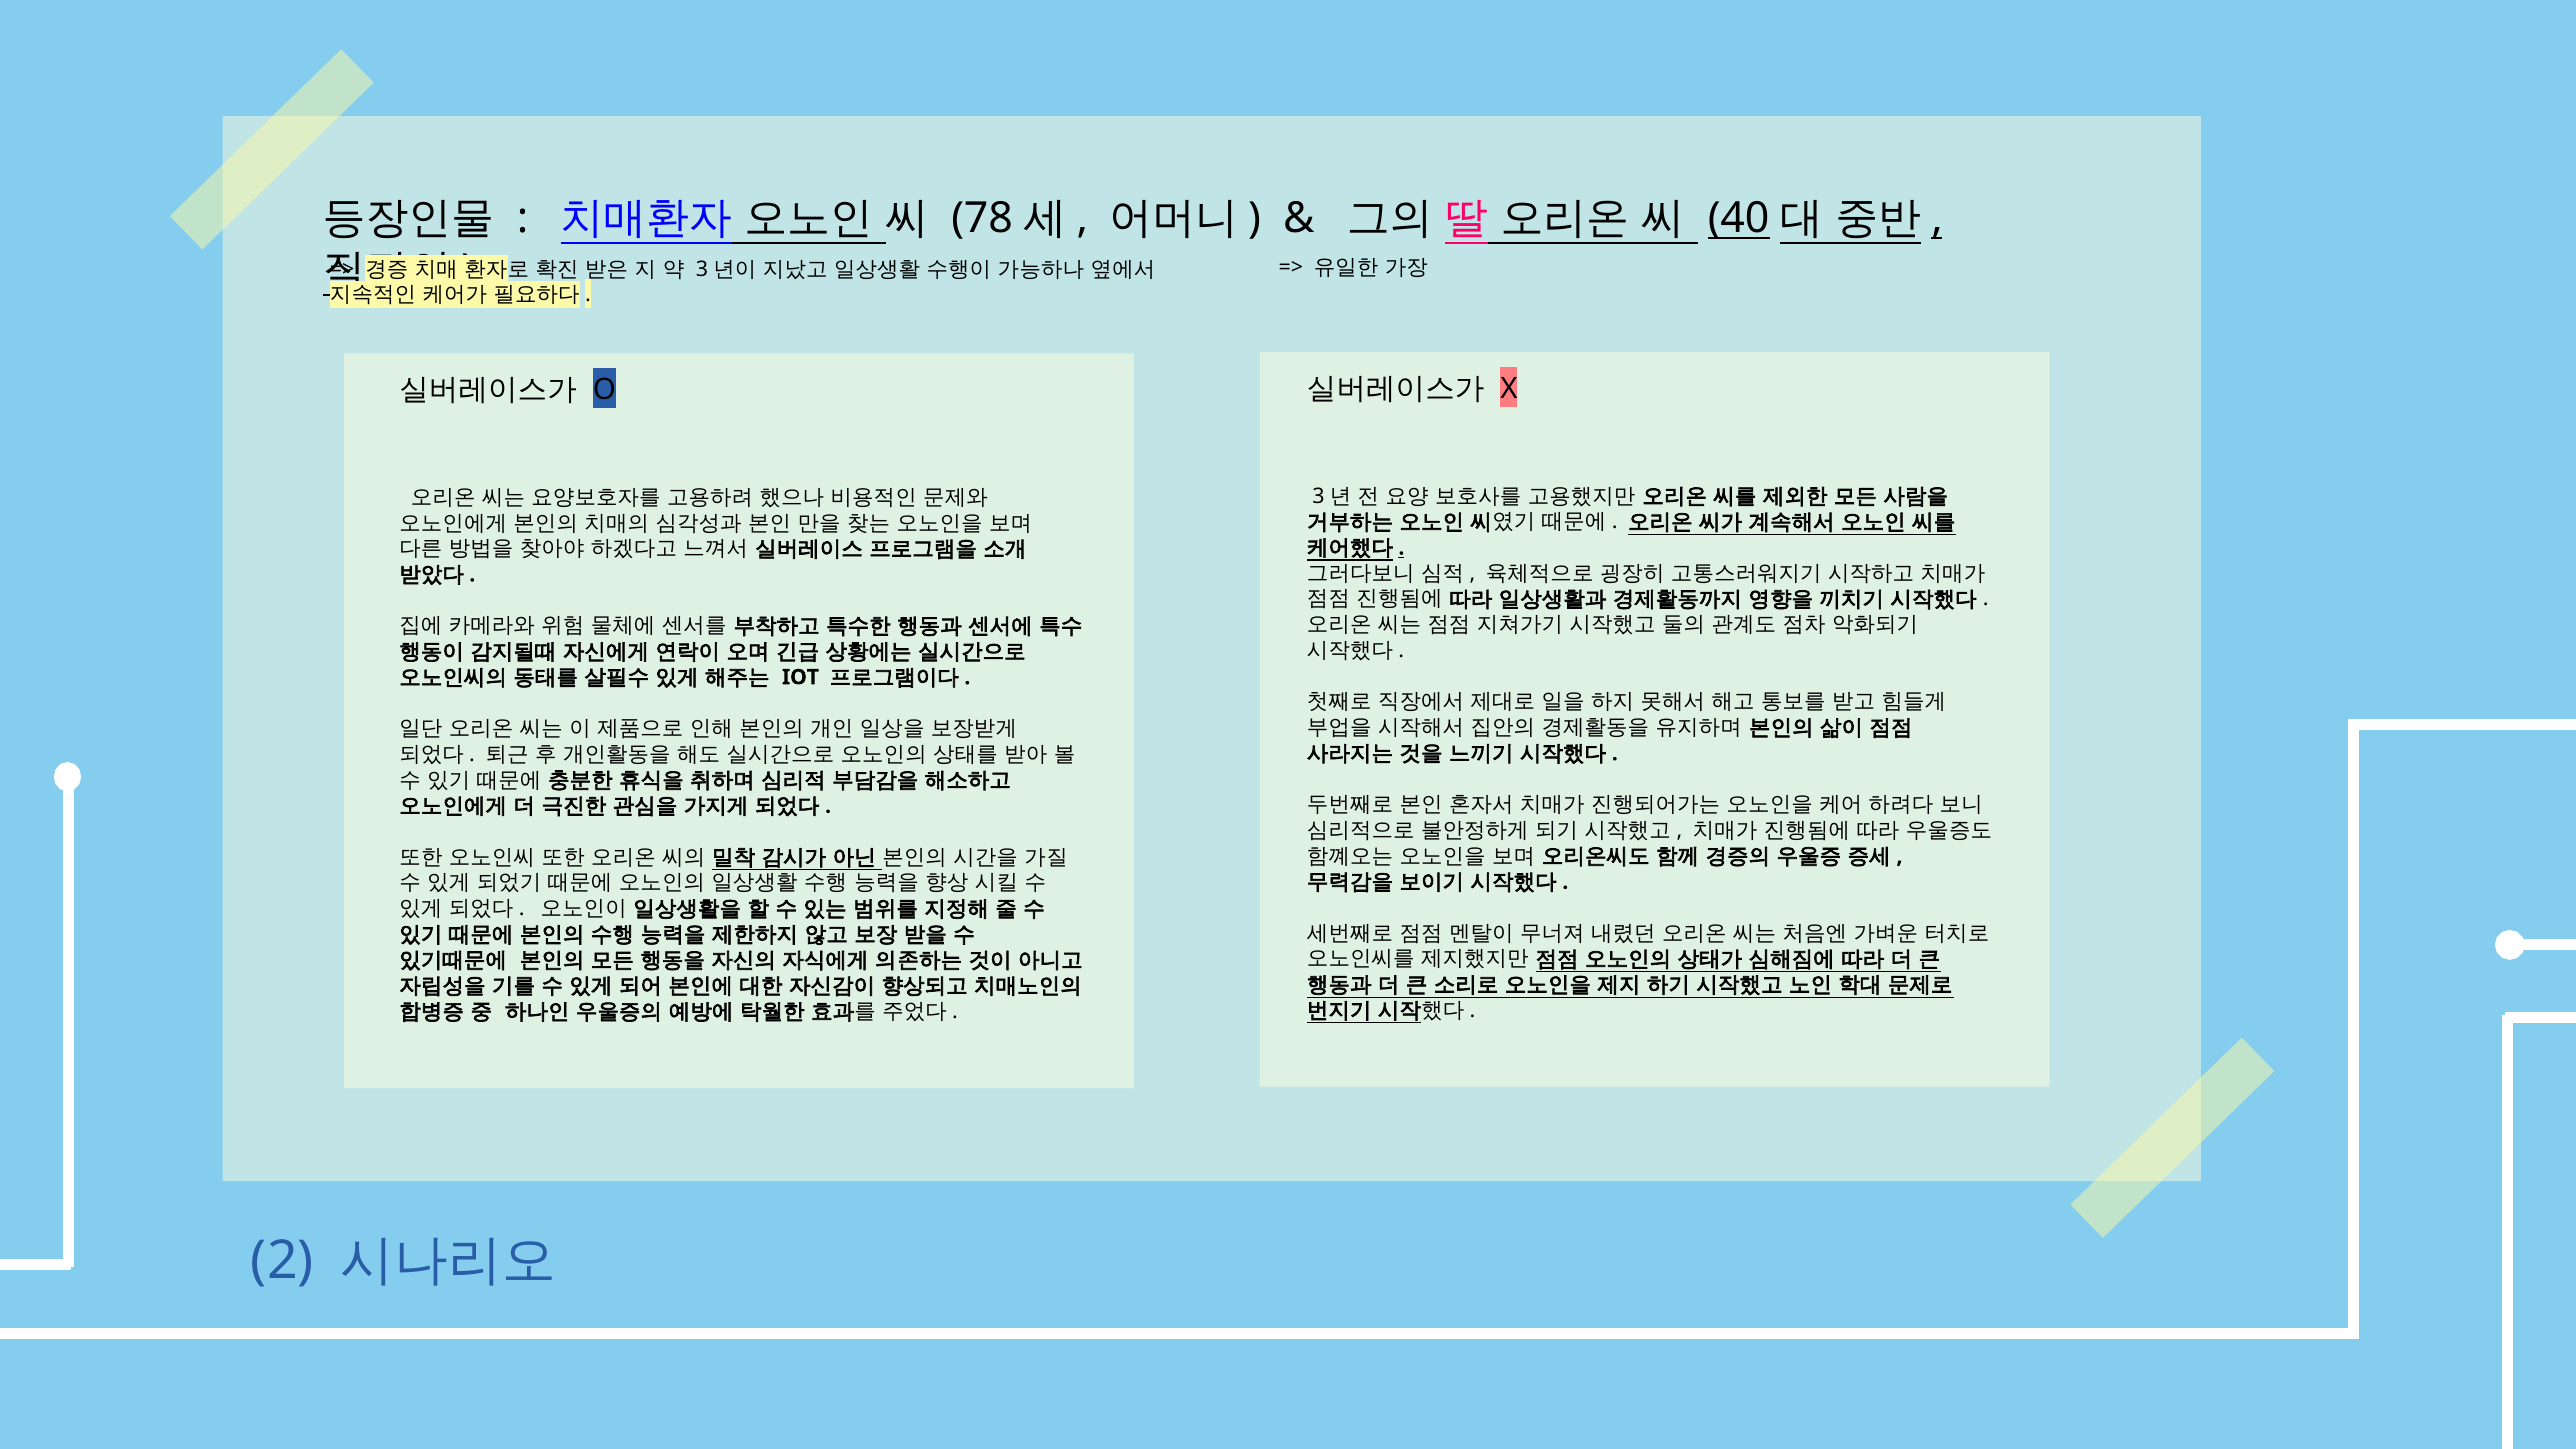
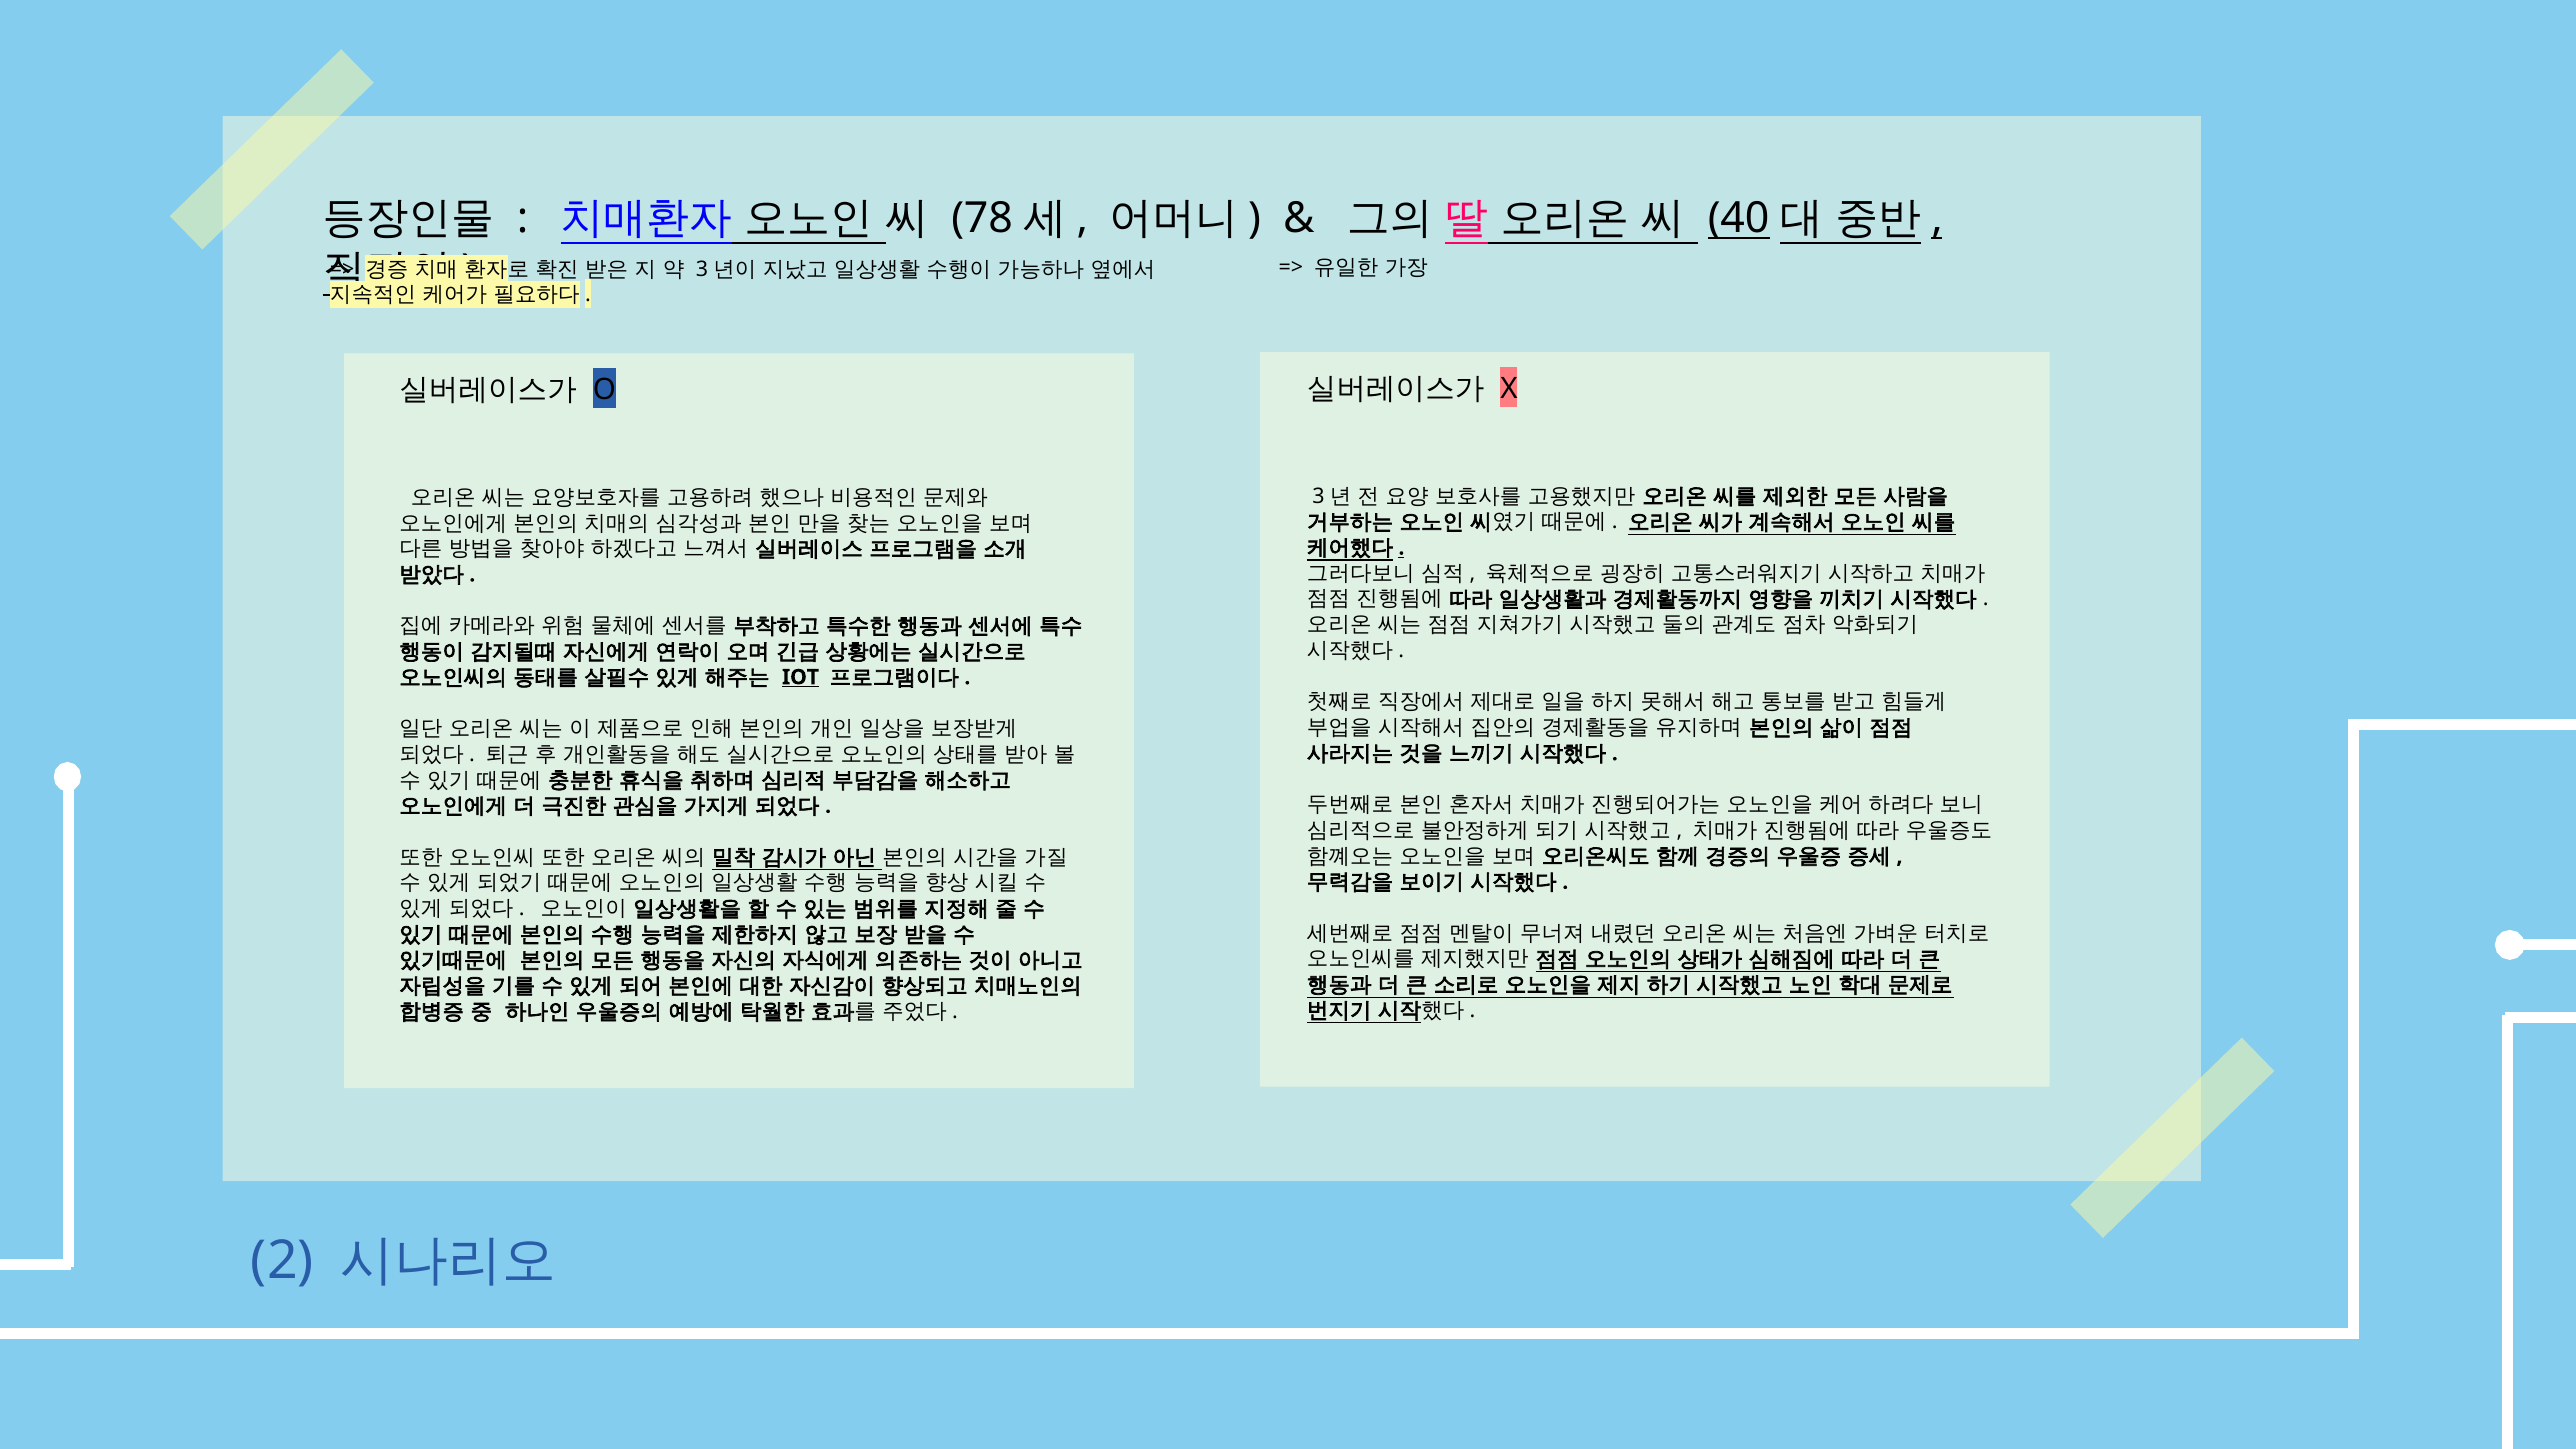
IOT underline: none -> present (801, 677)
